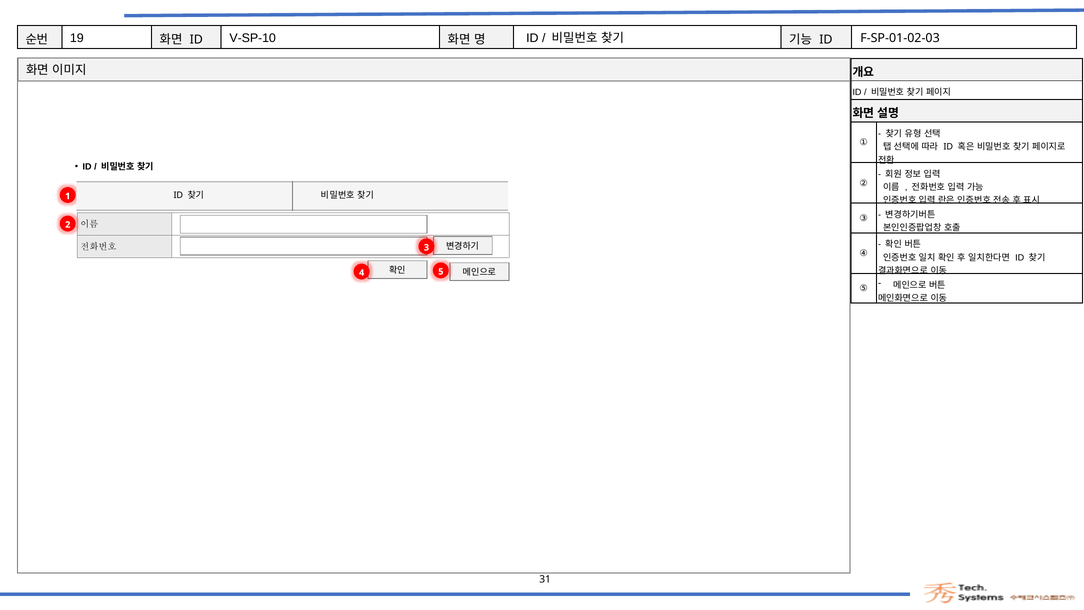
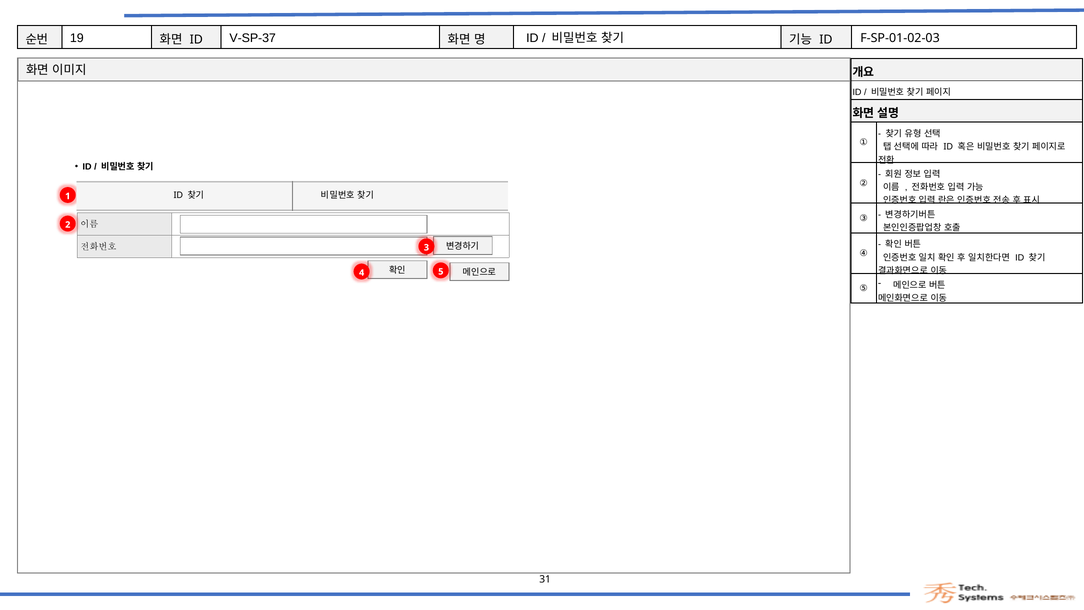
V-SP-10: V-SP-10 -> V-SP-37 (253, 38)
